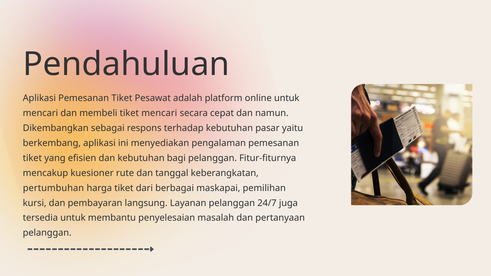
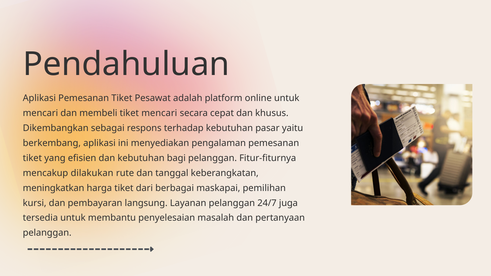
namun: namun -> khusus (272, 113)
kuesioner: kuesioner -> dilakukan (92, 173)
pertumbuhan: pertumbuhan -> meningkatkan (54, 188)
